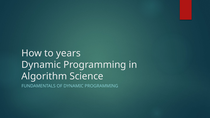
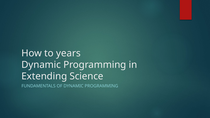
Algorithm: Algorithm -> Extending (44, 76)
